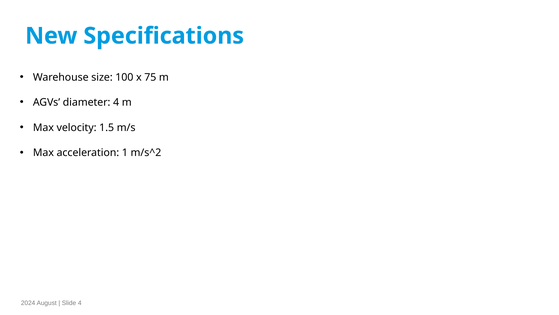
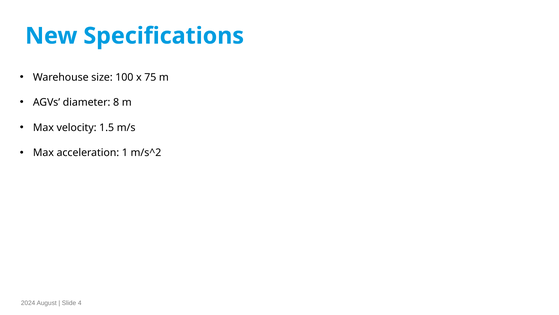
diameter 4: 4 -> 8 (116, 102)
